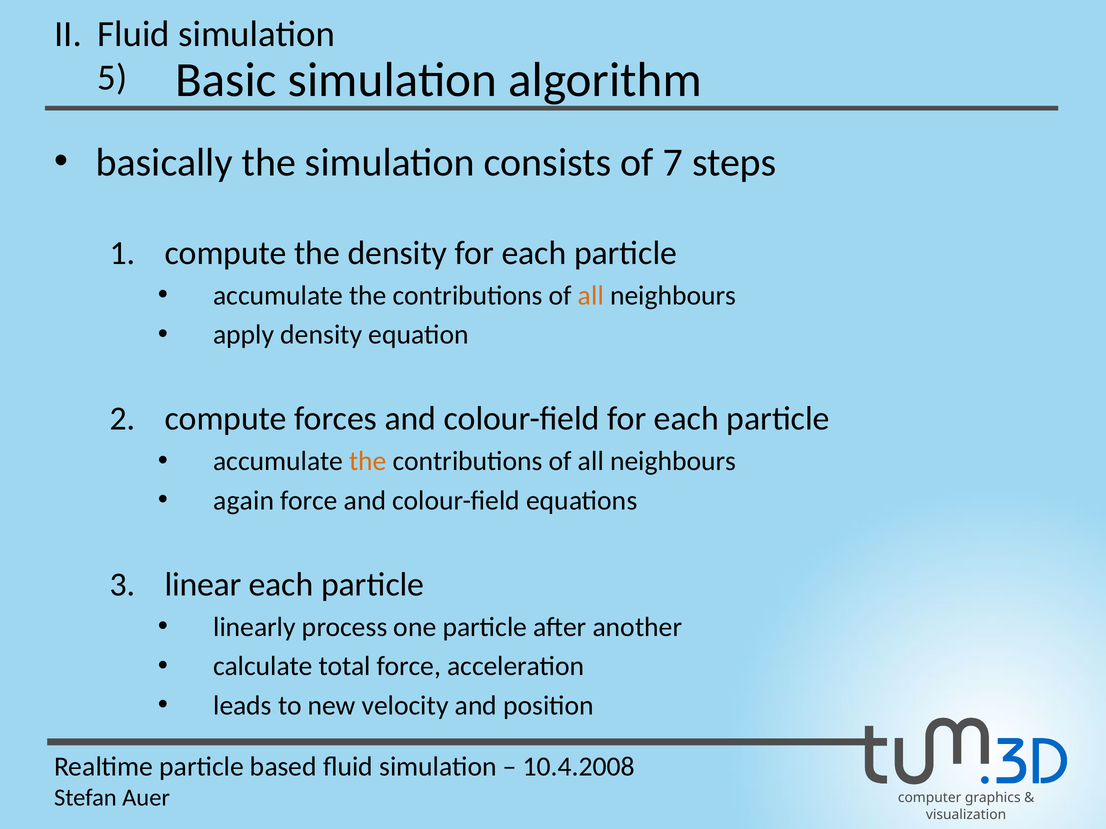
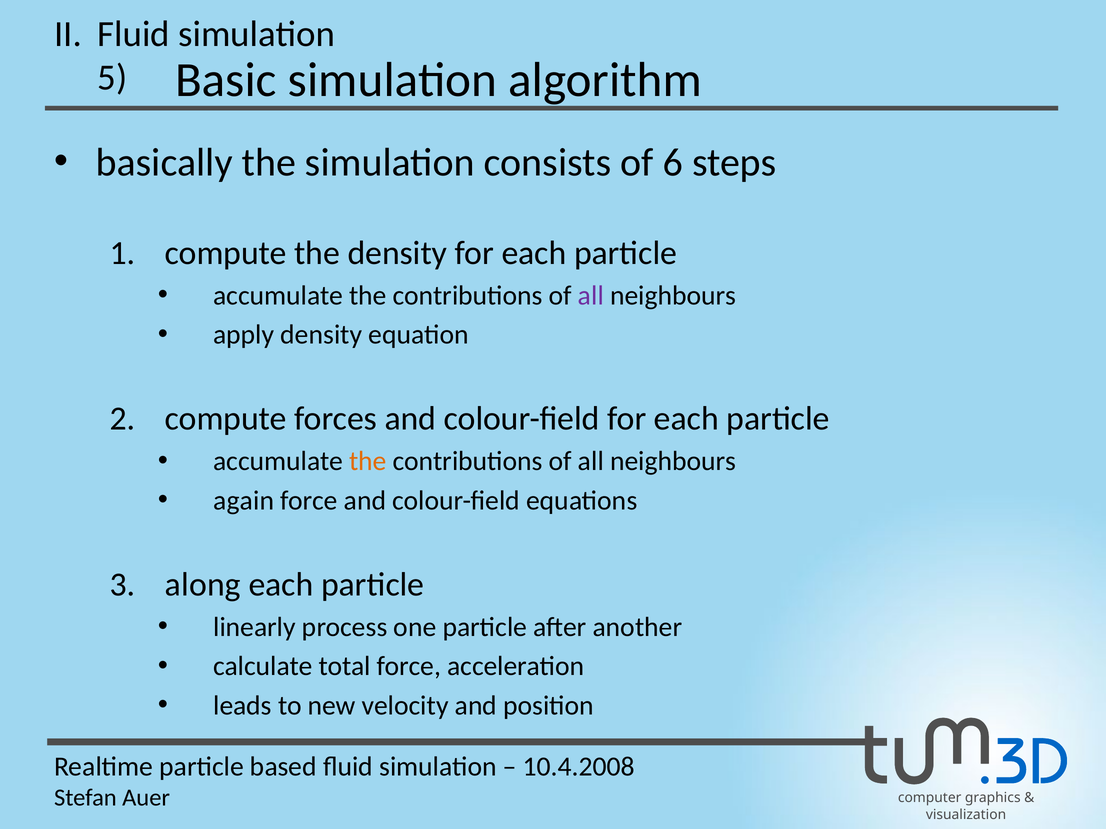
7: 7 -> 6 (673, 163)
all colour: orange -> purple (591, 296)
linear: linear -> along (203, 585)
